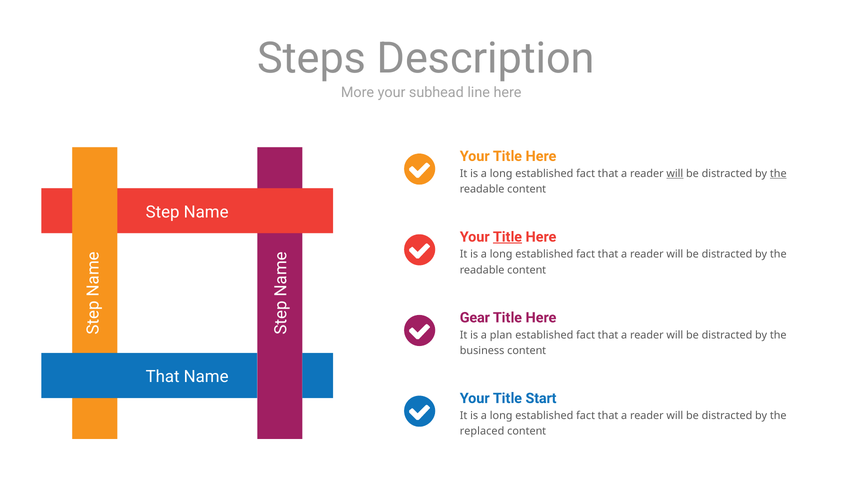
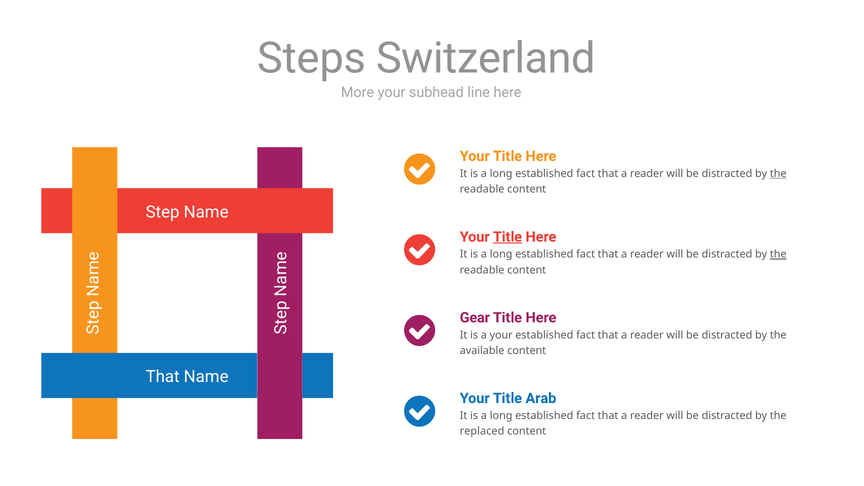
Description: Description -> Switzerland (486, 59)
will underline: present -> none (675, 174)
the underline: none -> present (778, 254)
a plan: plan -> your (501, 335)
business: business -> available (482, 351)
Start: Start -> Arab (541, 398)
